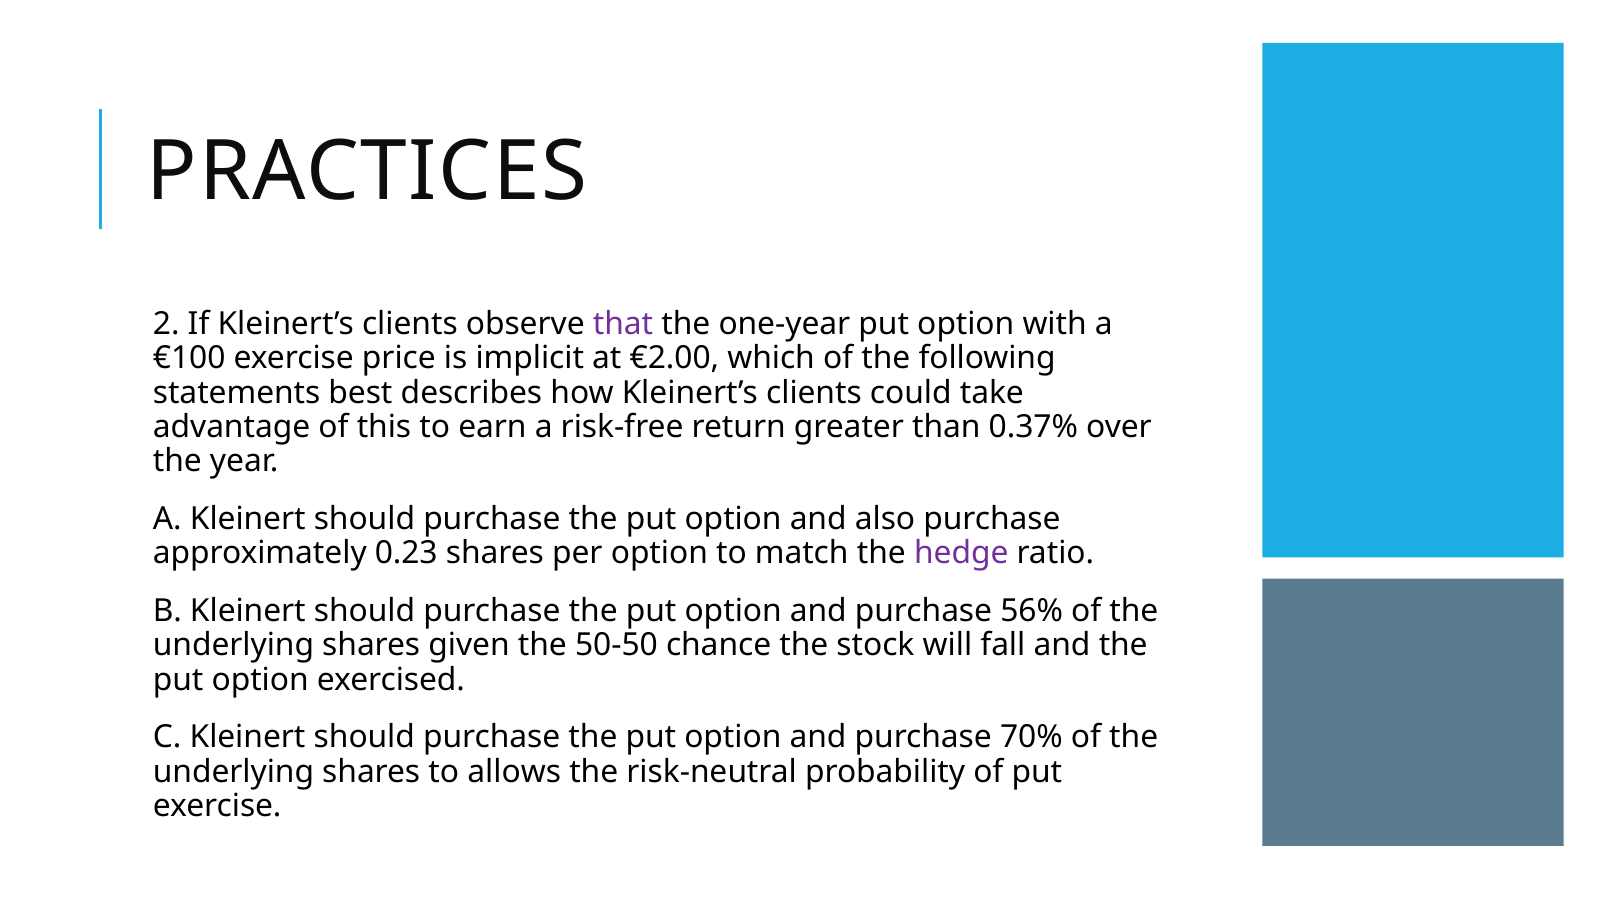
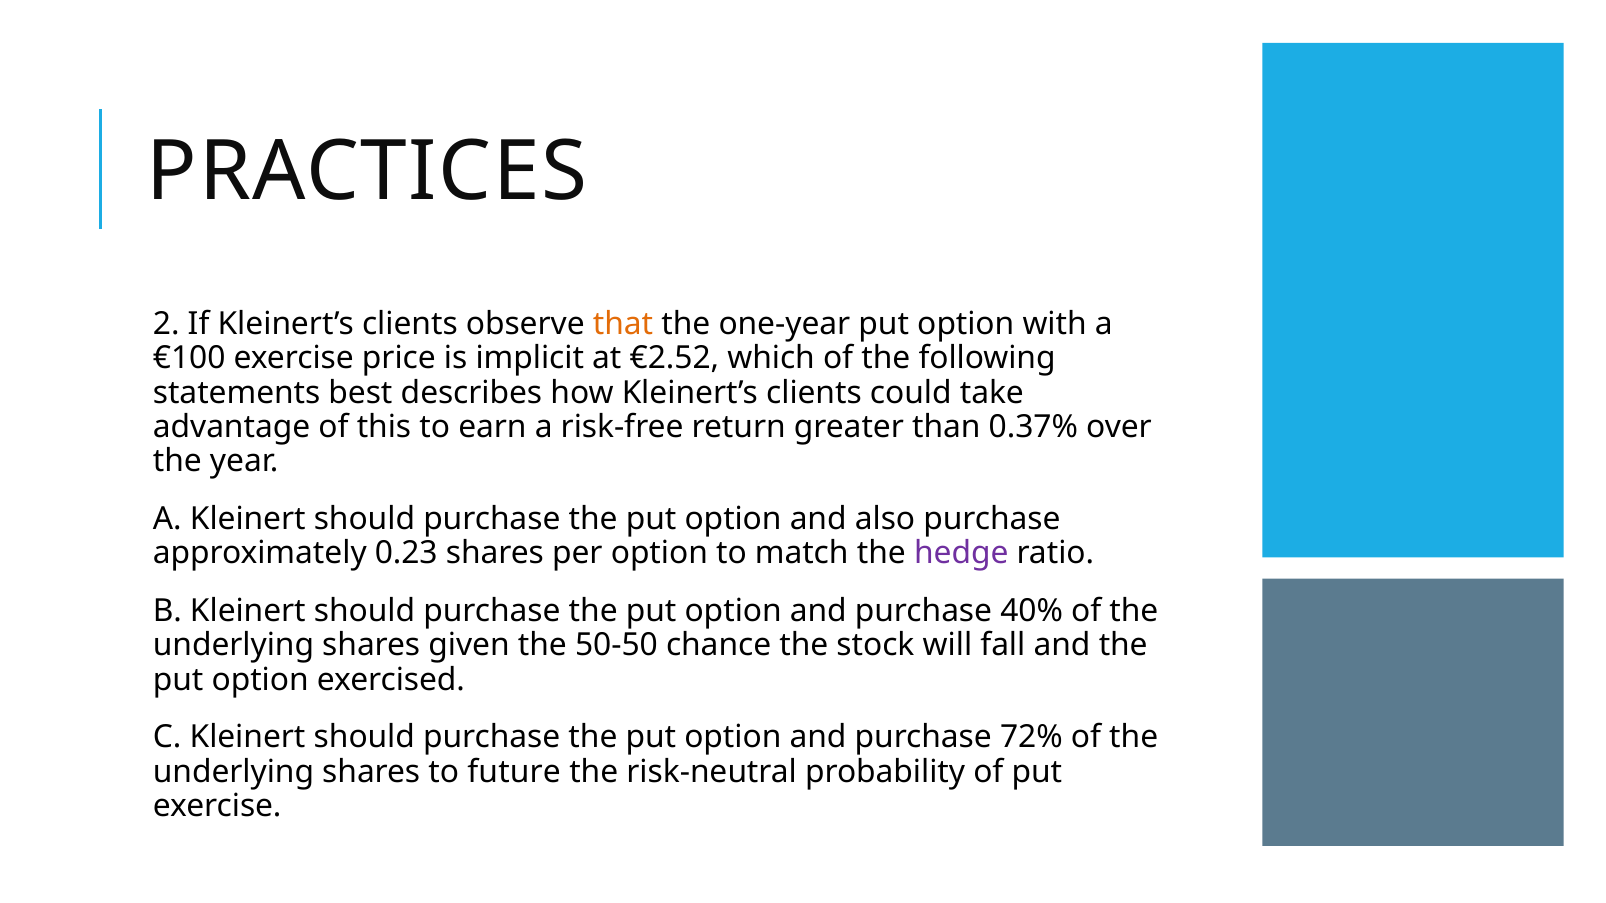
that colour: purple -> orange (623, 324)
€2.00: €2.00 -> €2.52 (674, 358)
56%: 56% -> 40% (1032, 611)
70%: 70% -> 72% (1031, 738)
allows: allows -> future (514, 772)
